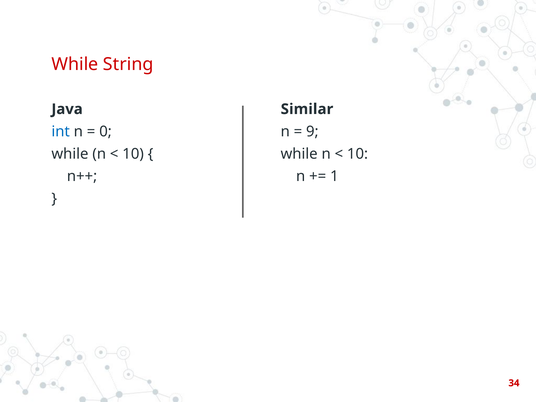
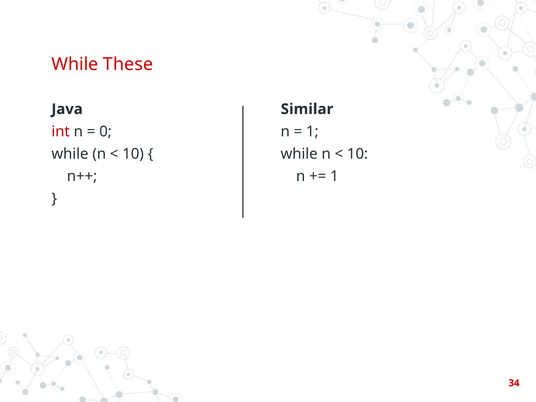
String: String -> These (128, 64)
int colour: blue -> red (61, 131)
9: 9 -> 1 (312, 131)
